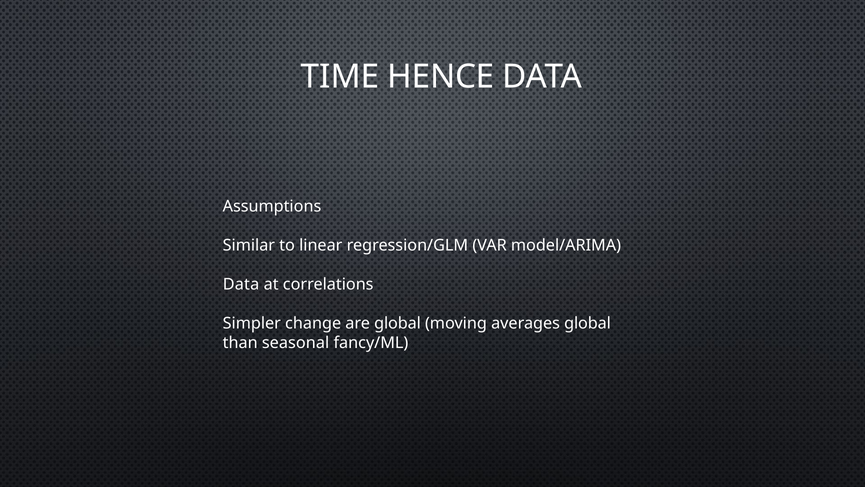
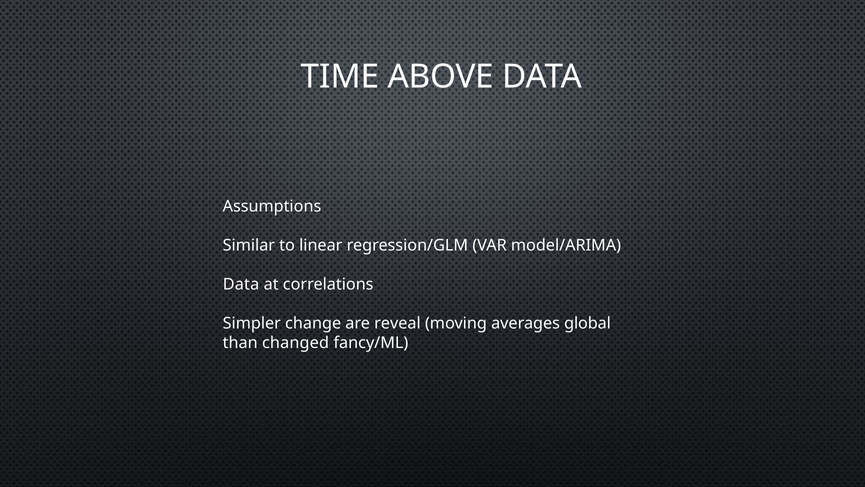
HENCE: HENCE -> ABOVE (441, 77)
are global: global -> reveal (397, 323)
seasonal: seasonal -> changed (296, 342)
